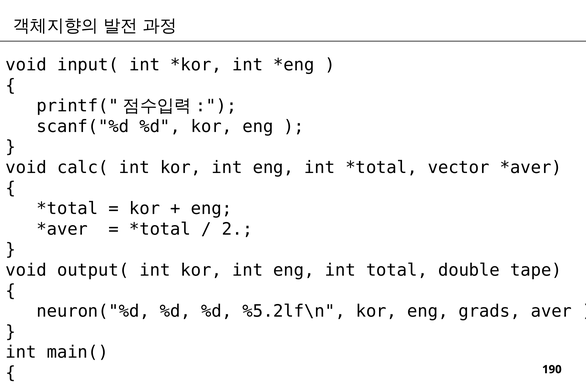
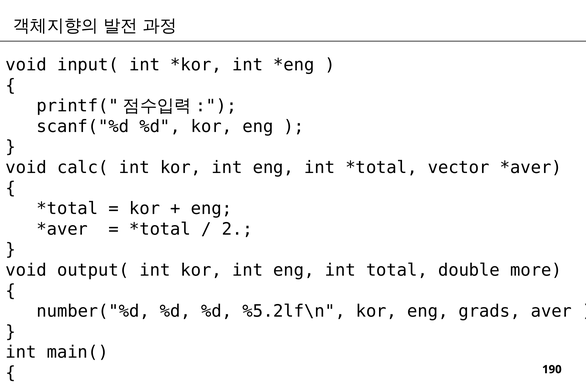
tape: tape -> more (536, 270)
neuron("%d: neuron("%d -> number("%d (93, 311)
